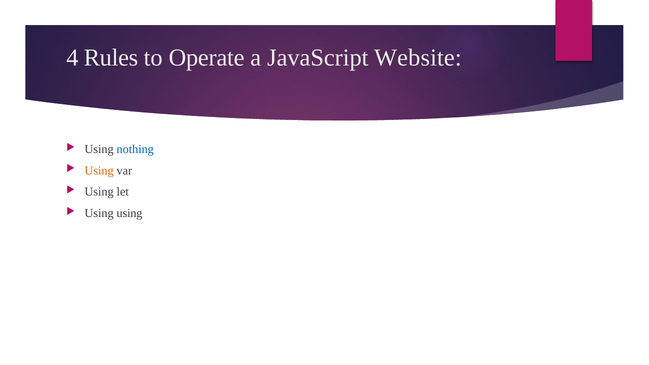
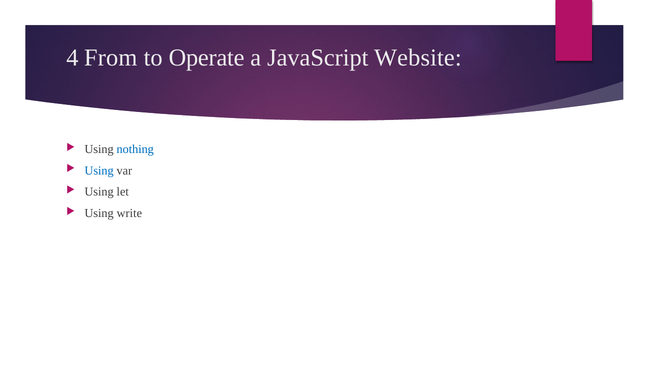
Rules: Rules -> From (111, 58)
Using colour: orange -> blue (99, 171)
Using using: using -> write (129, 213)
